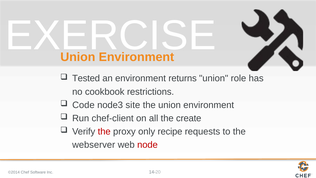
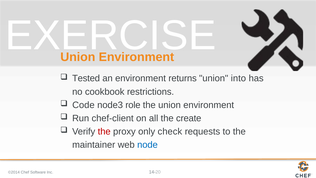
role: role -> into (238, 78)
site: site -> role (133, 105)
recipe: recipe -> check (170, 131)
webserver: webserver -> maintainer (94, 145)
node colour: red -> blue (147, 145)
